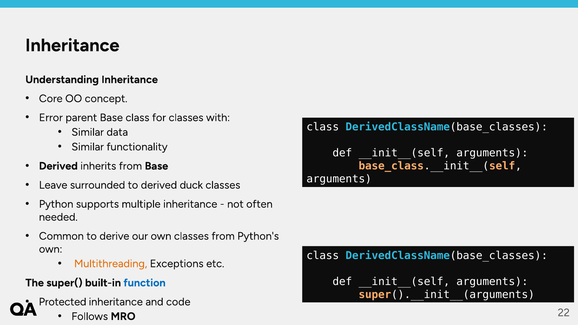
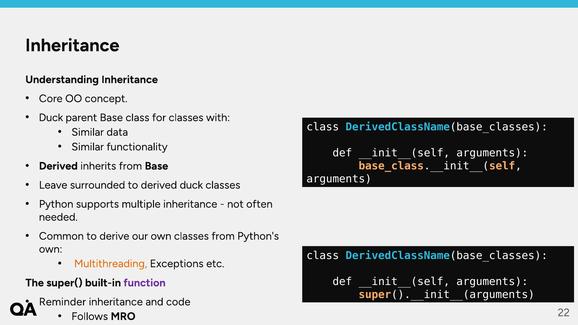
Error: Error -> Duck (51, 118)
function colour: blue -> purple (145, 283)
Protected: Protected -> Reminder (62, 302)
